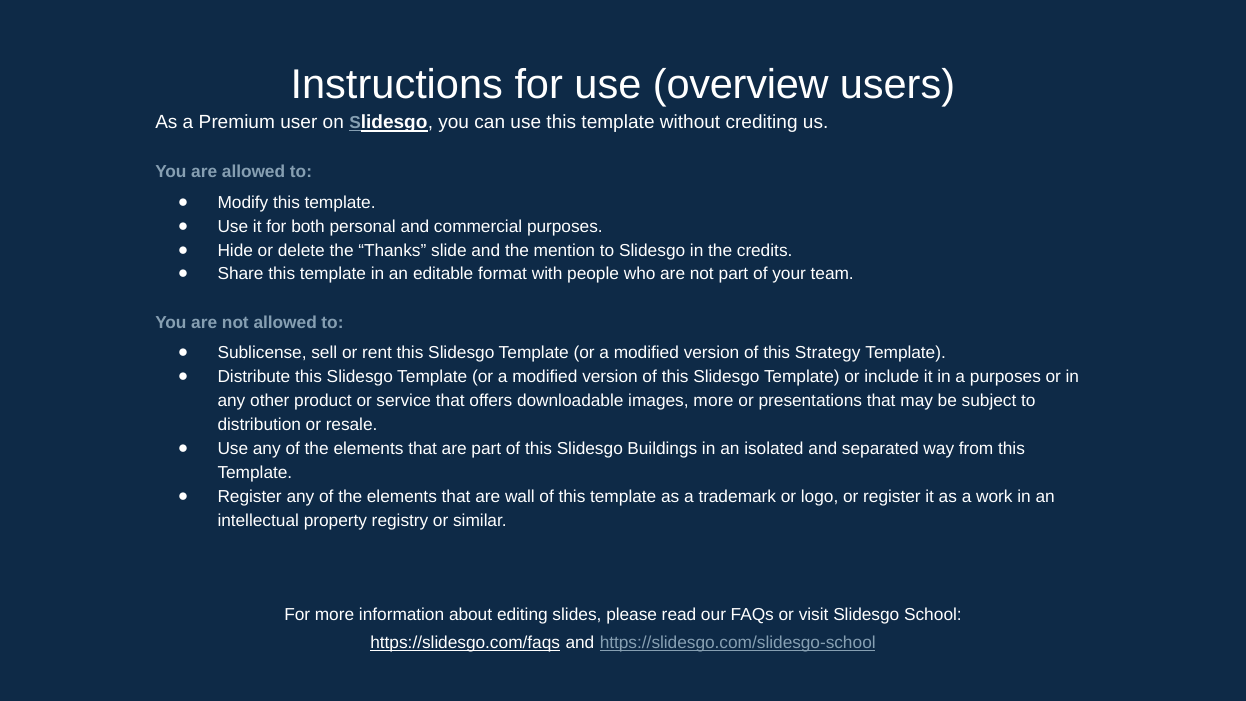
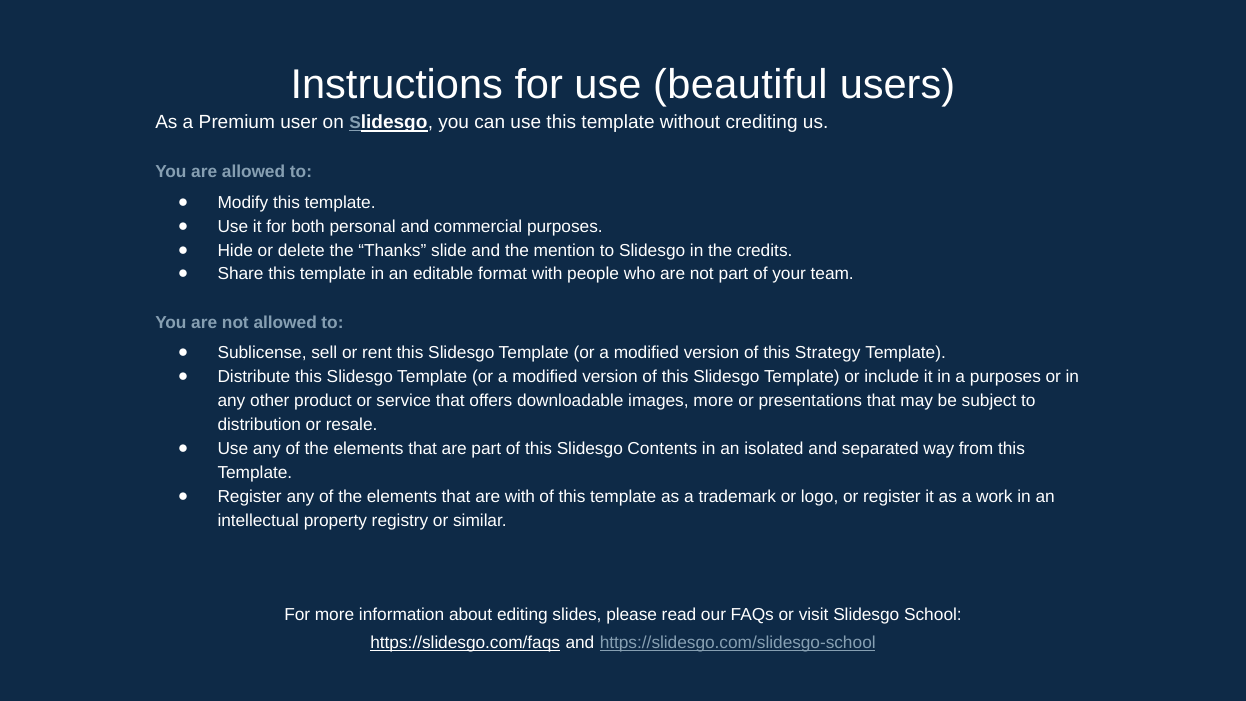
overview: overview -> beautiful (740, 84)
Buildings: Buildings -> Contents (662, 449)
are wall: wall -> with (520, 496)
